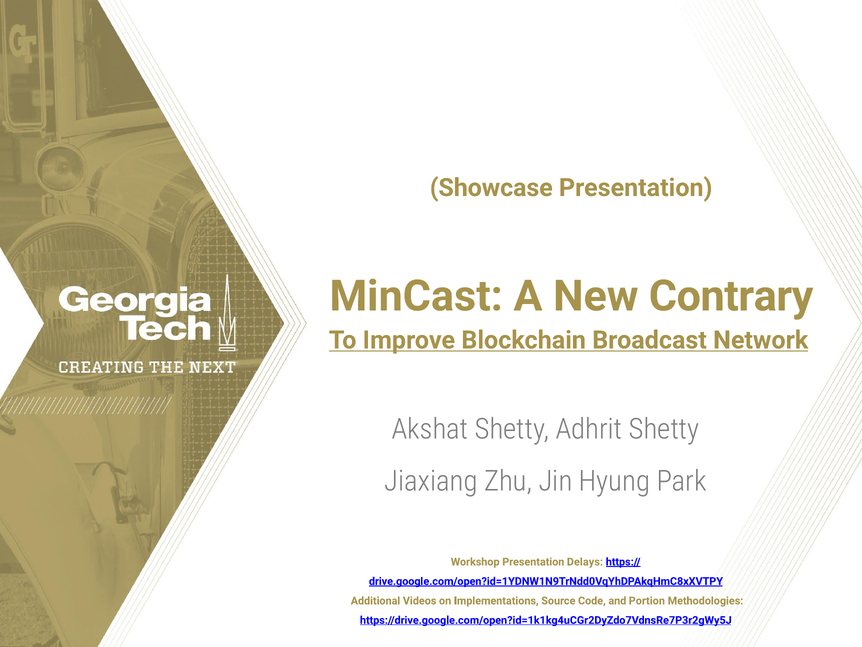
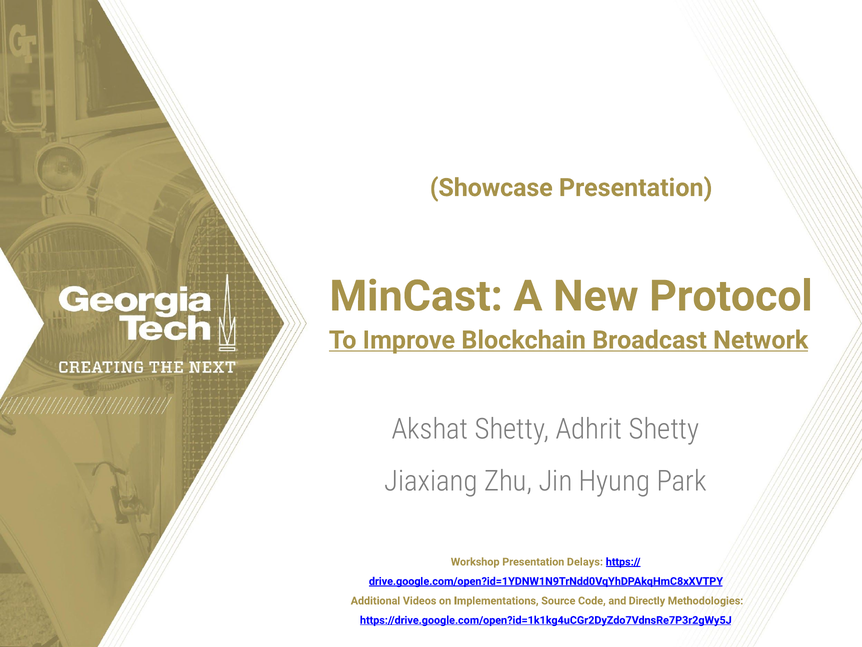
Contrary: Contrary -> Protocol (731, 296)
Portion: Portion -> Directly (647, 600)
